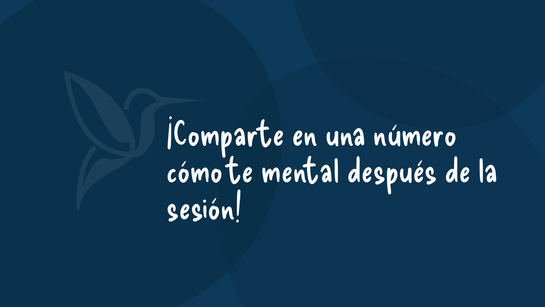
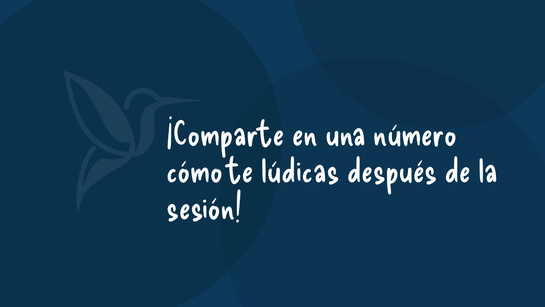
mental: mental -> lúdicas (300, 171)
